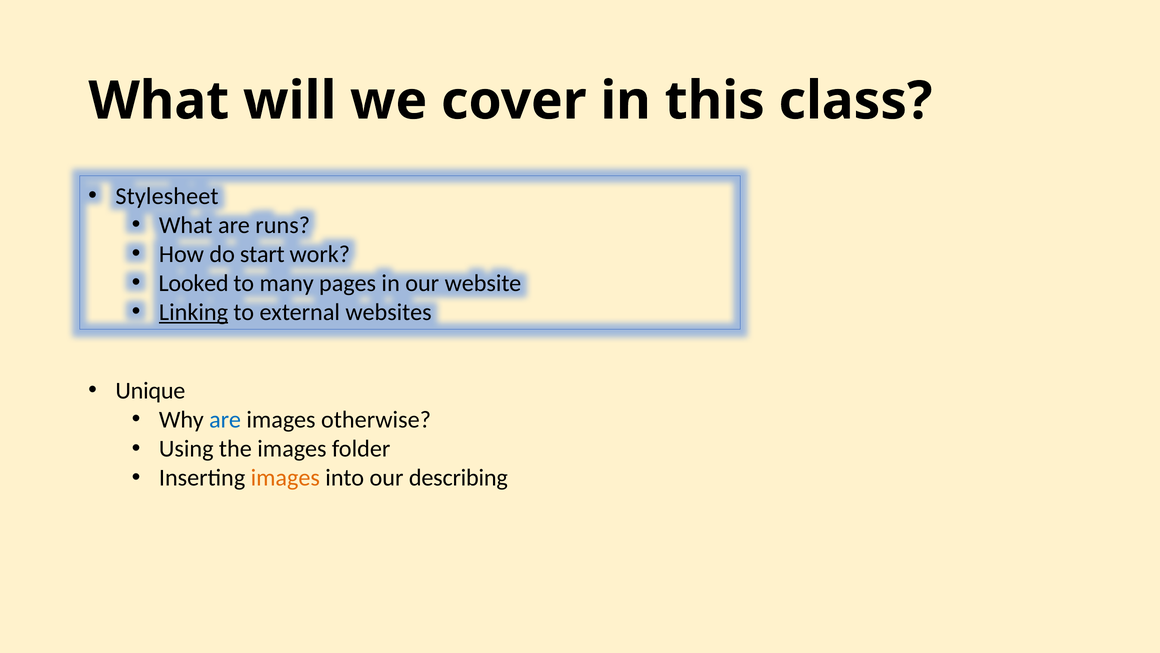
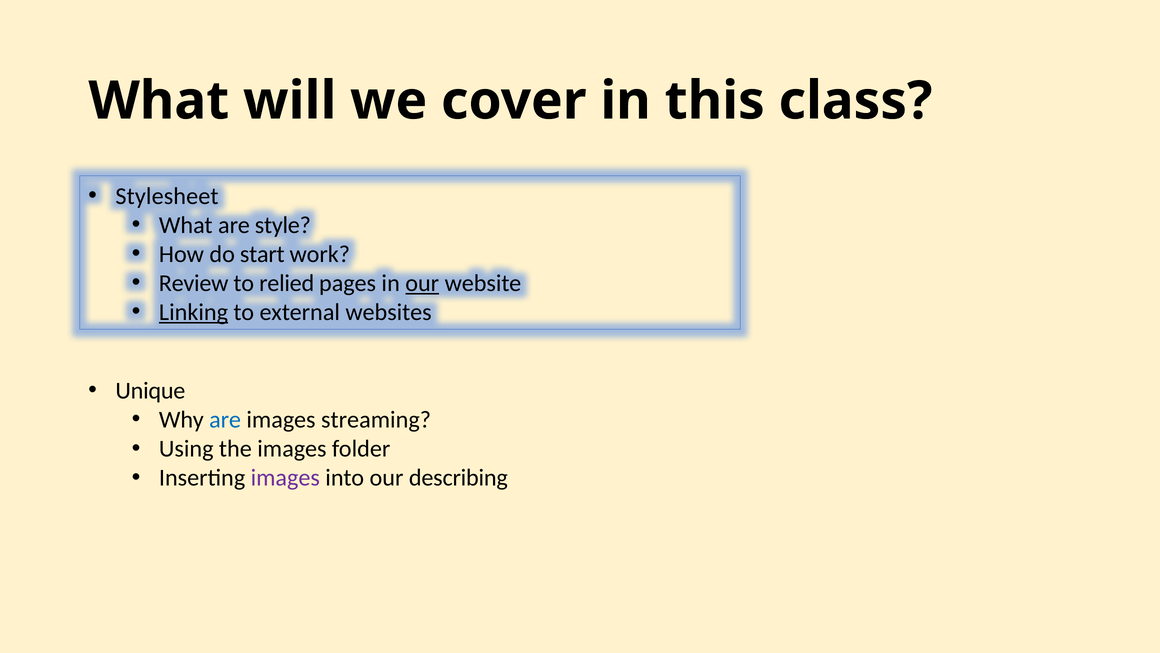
runs: runs -> style (283, 225)
Looked: Looked -> Review (194, 283)
many: many -> relied (287, 283)
our underline: none -> present (422, 283)
otherwise: otherwise -> streaming (376, 420)
images colour: orange -> purple (285, 478)
